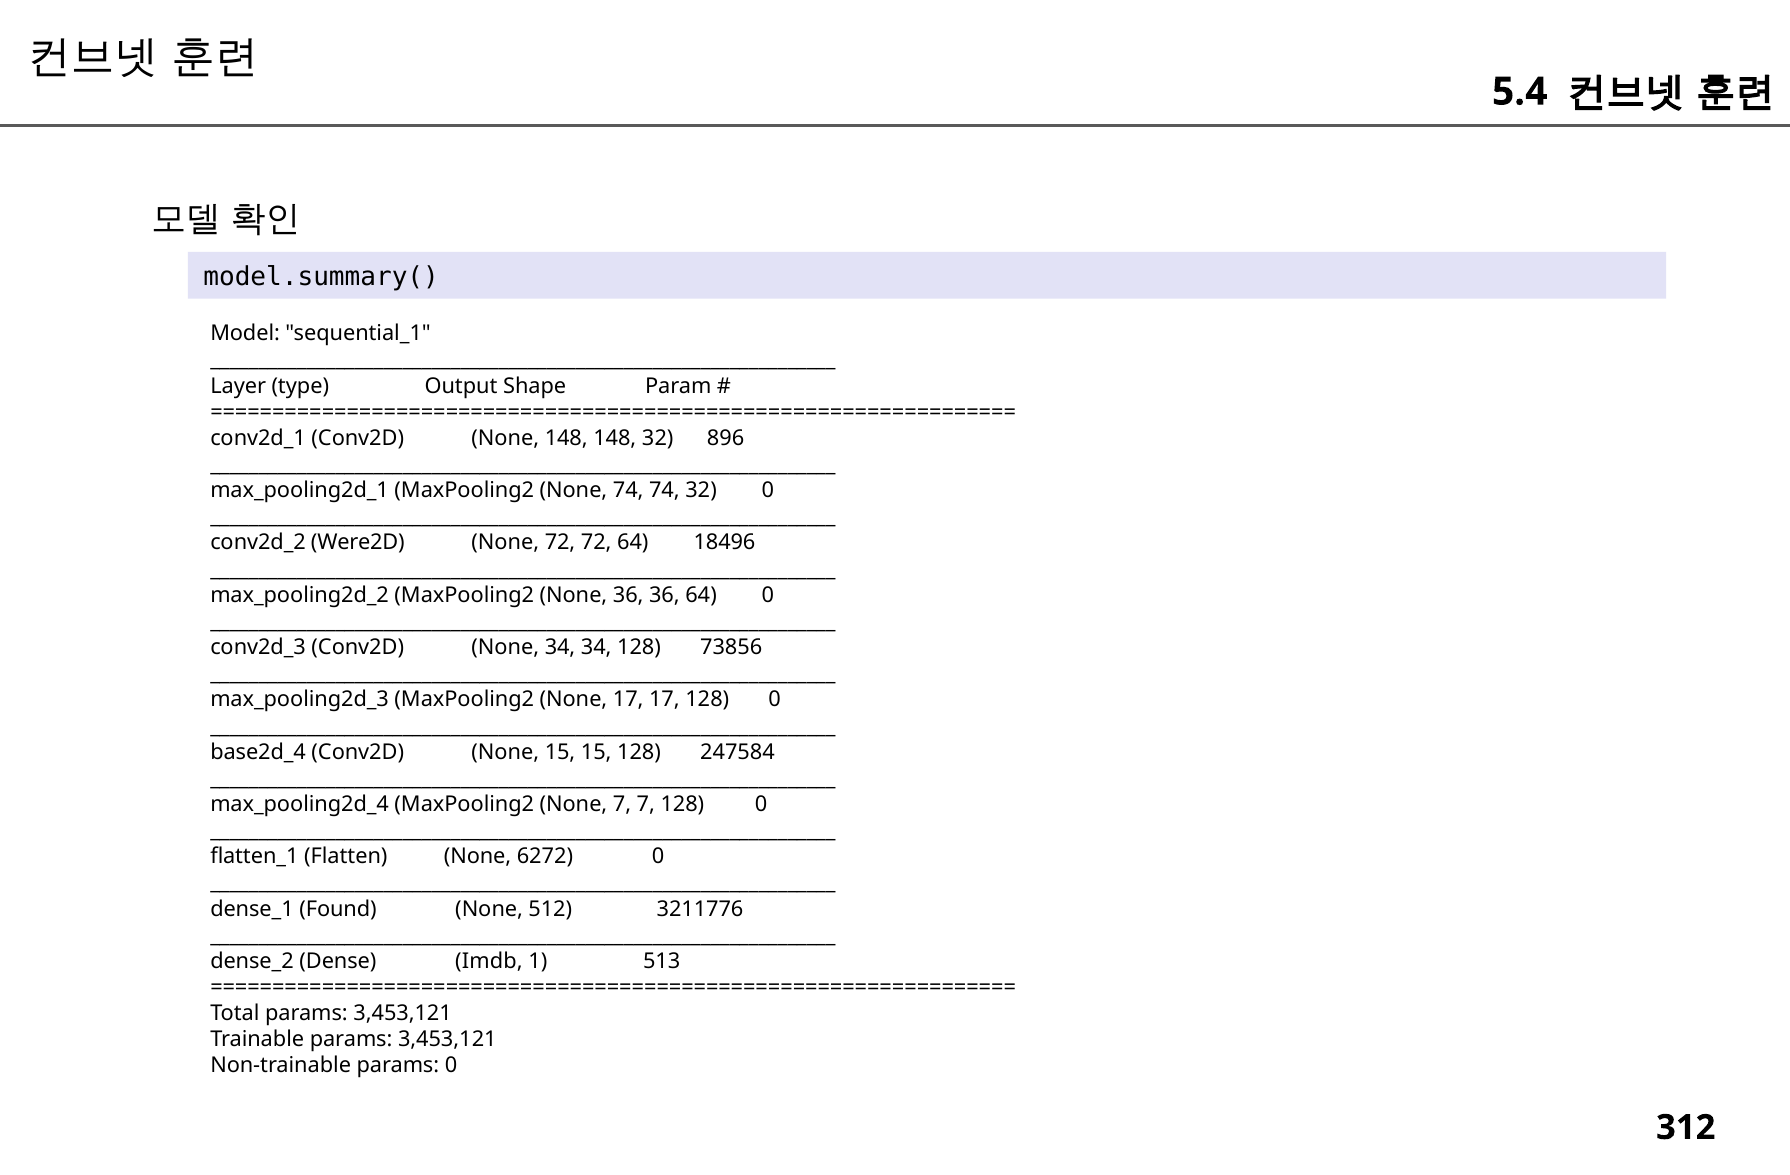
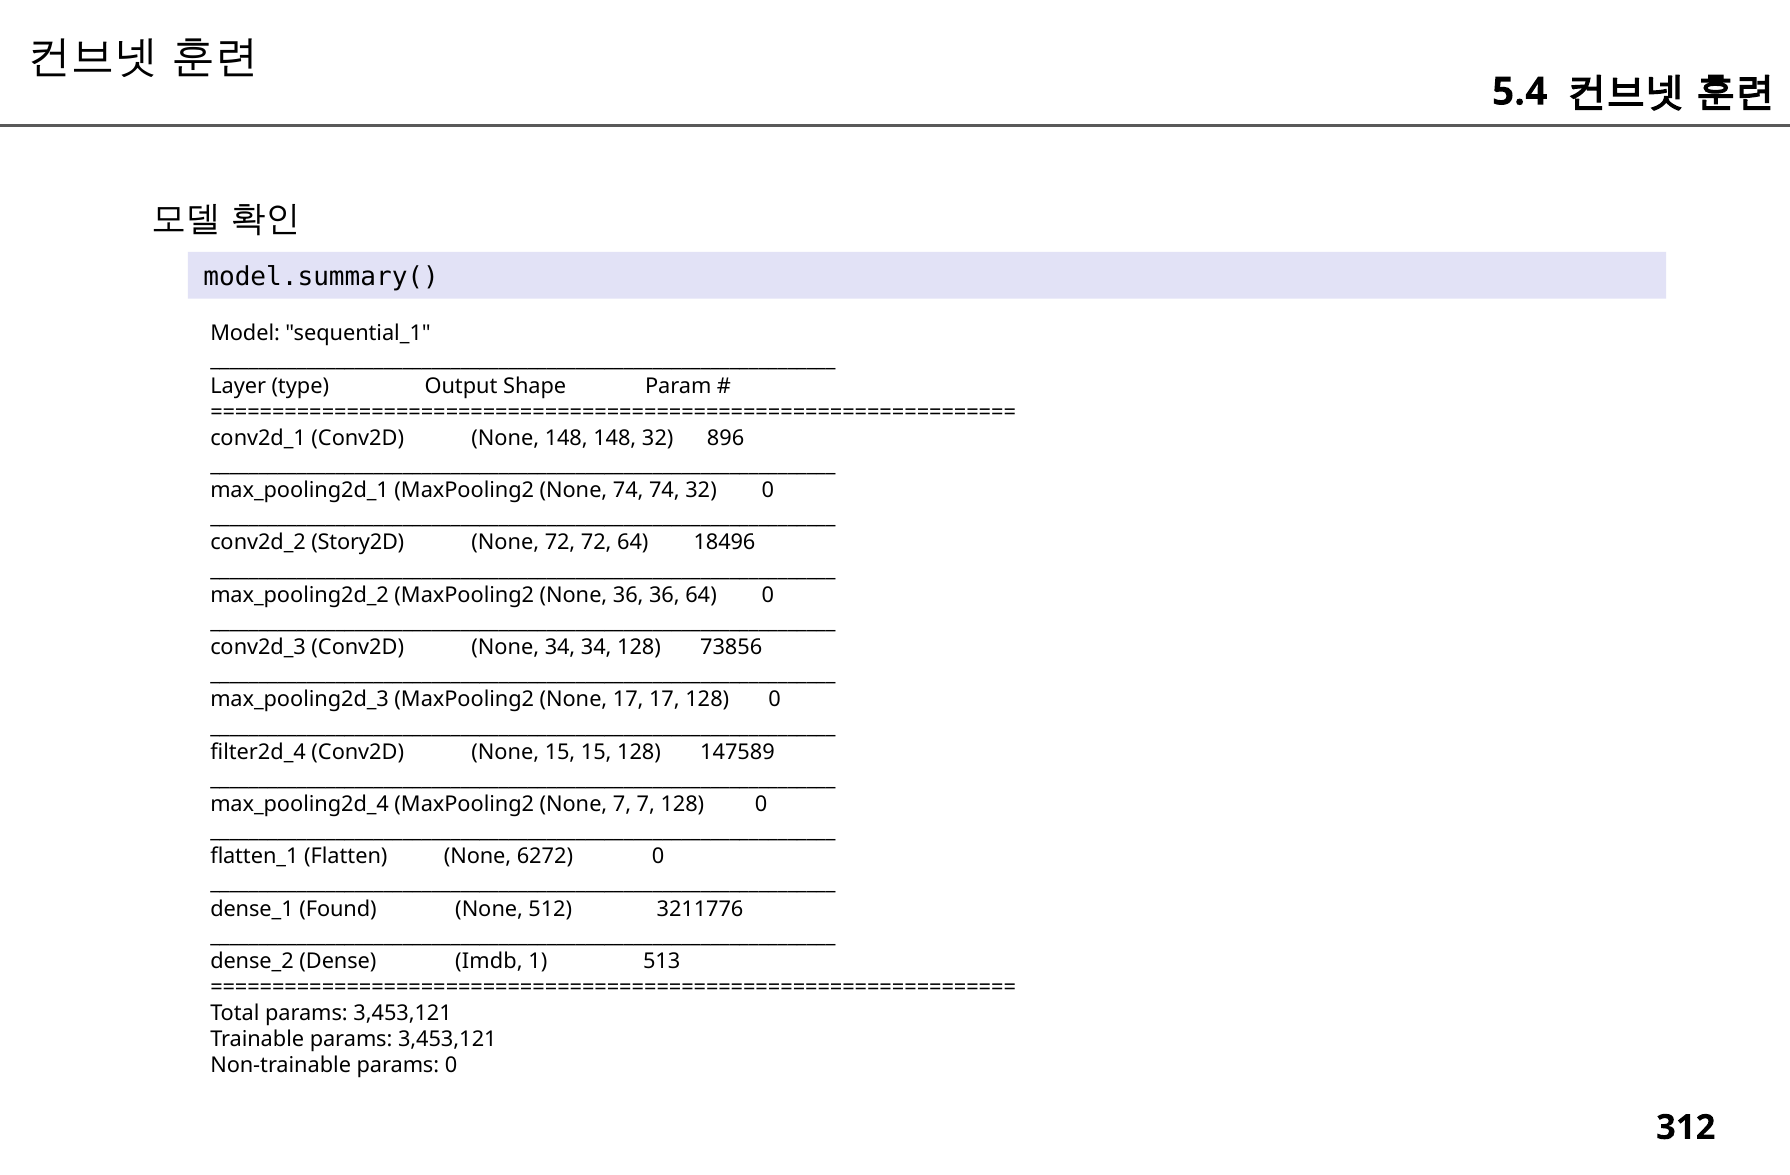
Were2D: Were2D -> Story2D (358, 543)
base2d_4: base2d_4 -> filter2d_4 (258, 752)
247584: 247584 -> 147589 (737, 752)
